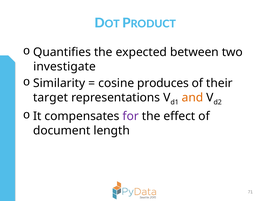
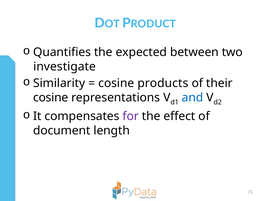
produces: produces -> products (163, 84)
target: target -> cosine (51, 98)
and colour: orange -> blue (193, 98)
